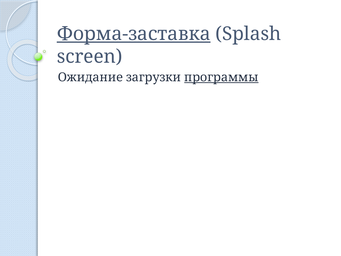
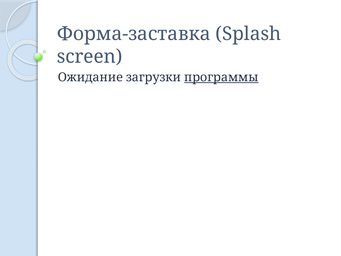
Форма-заставка underline: present -> none (134, 34)
